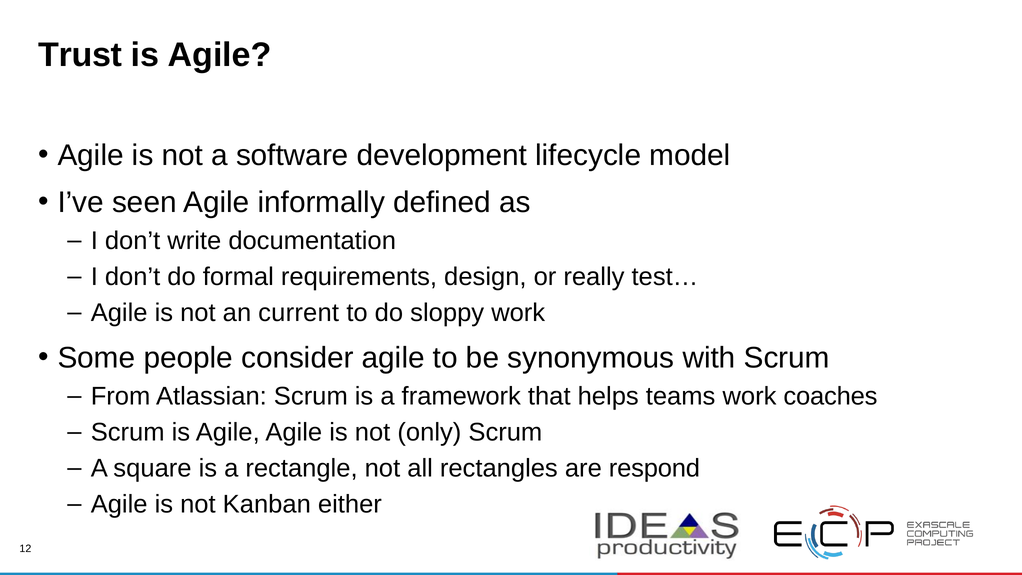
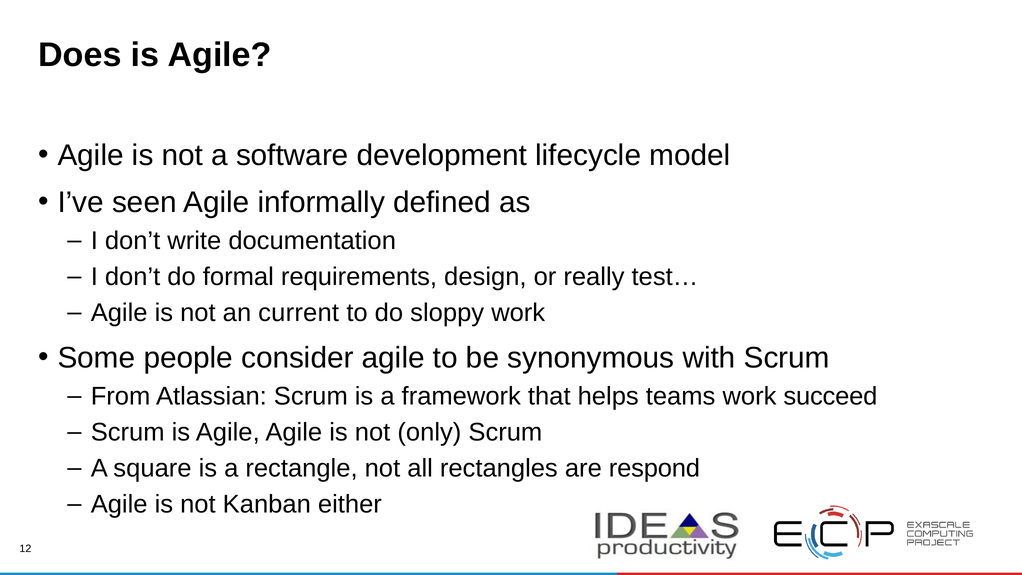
Trust: Trust -> Does (80, 55)
coaches: coaches -> succeed (830, 396)
